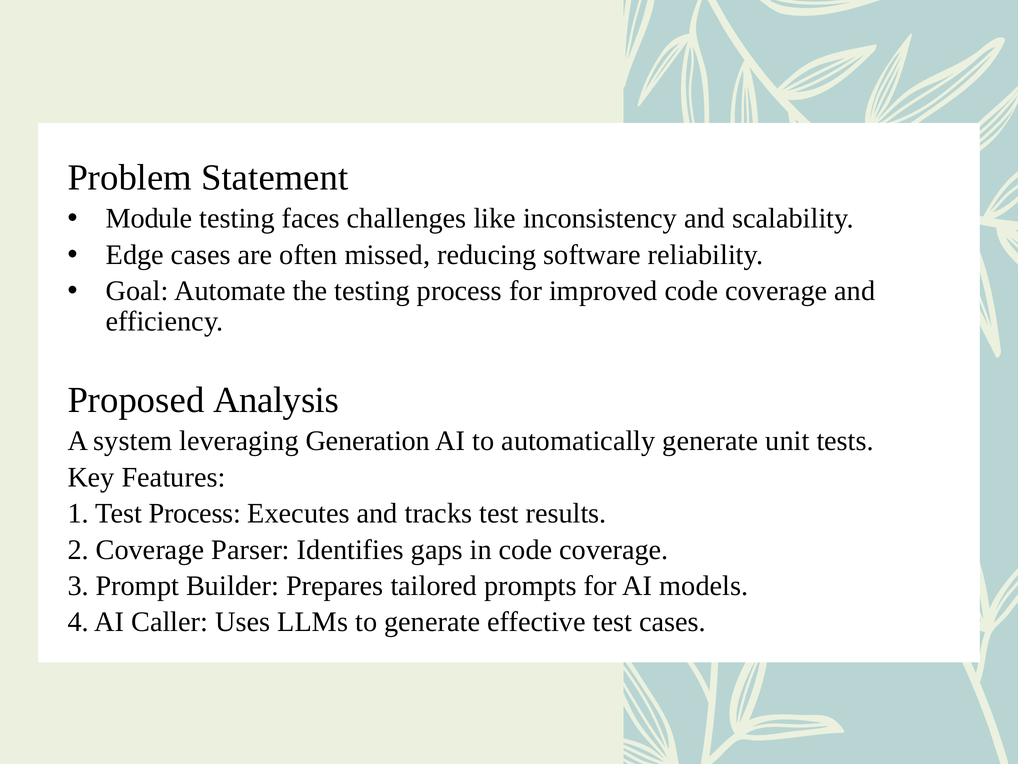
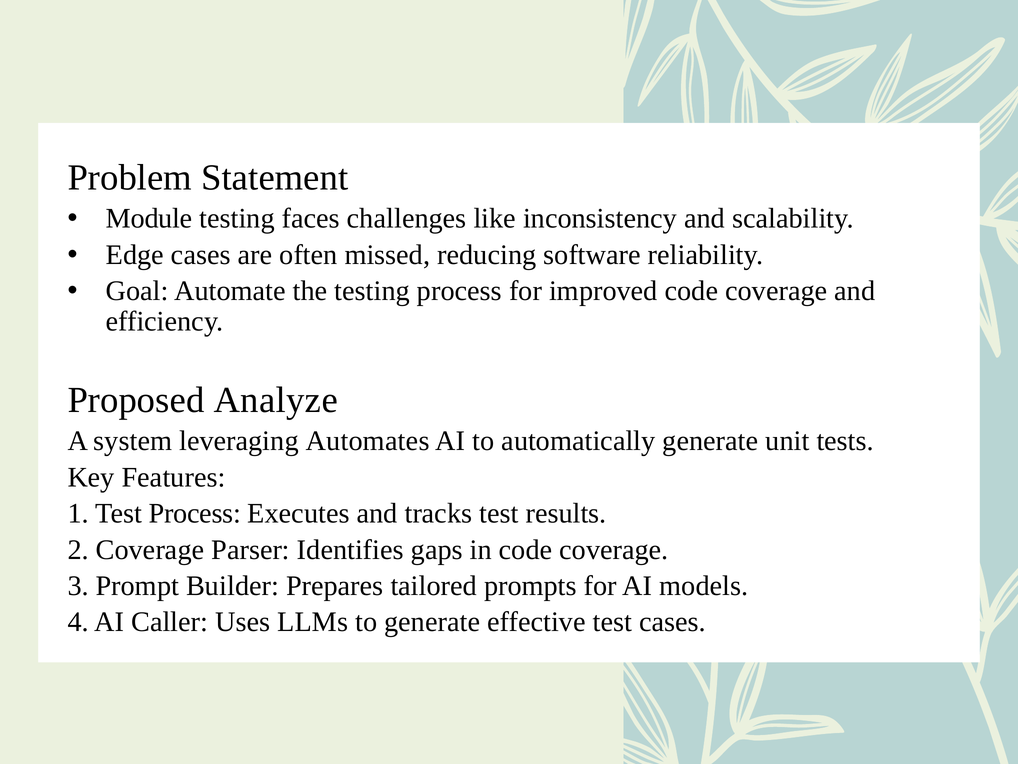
Analysis: Analysis -> Analyze (276, 400)
Generation: Generation -> Automates (368, 441)
